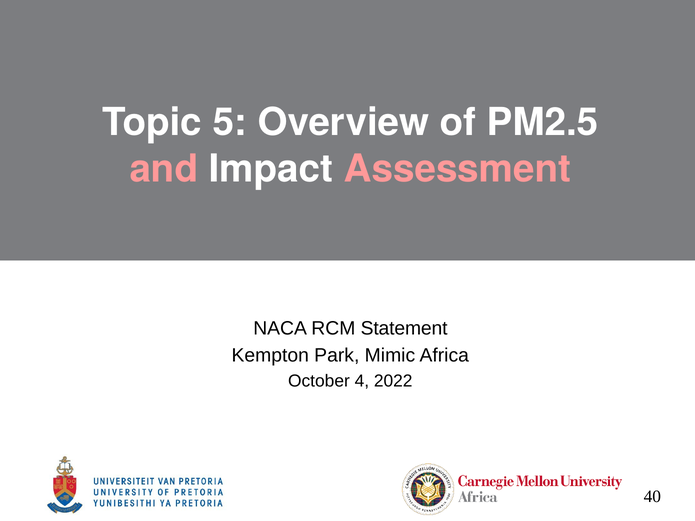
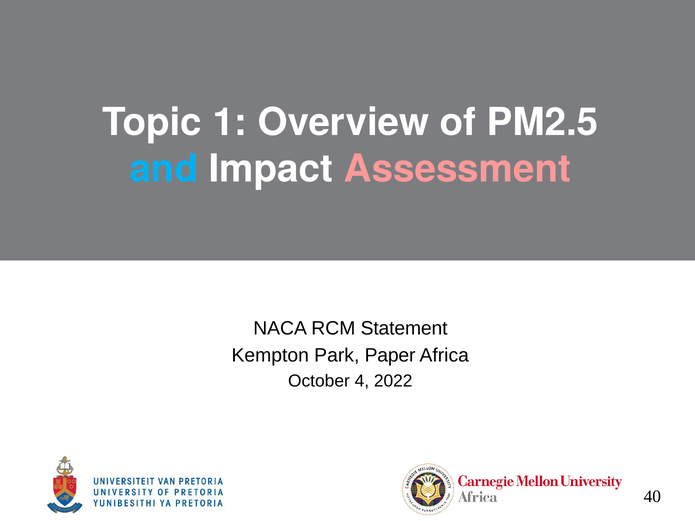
5: 5 -> 1 (230, 123)
and colour: pink -> light blue (164, 169)
Mimic: Mimic -> Paper (390, 356)
